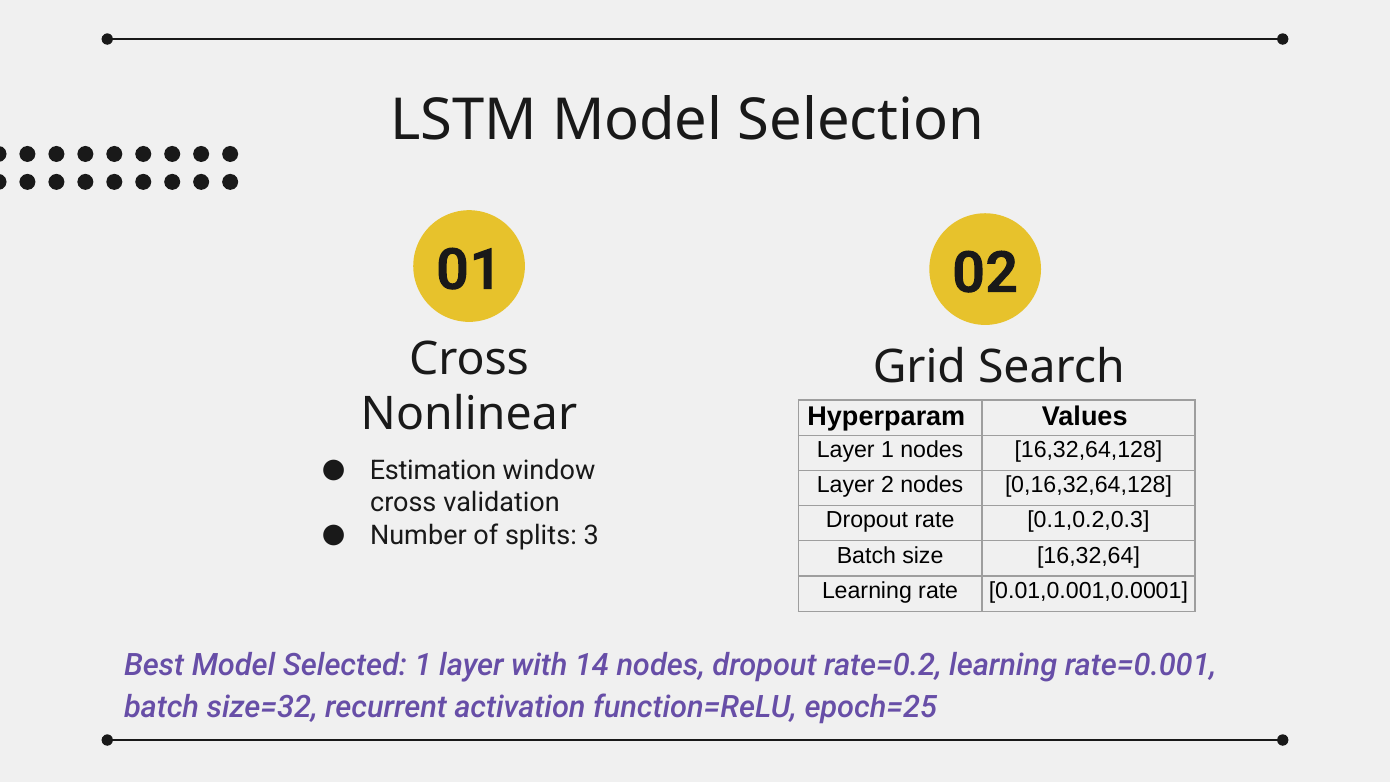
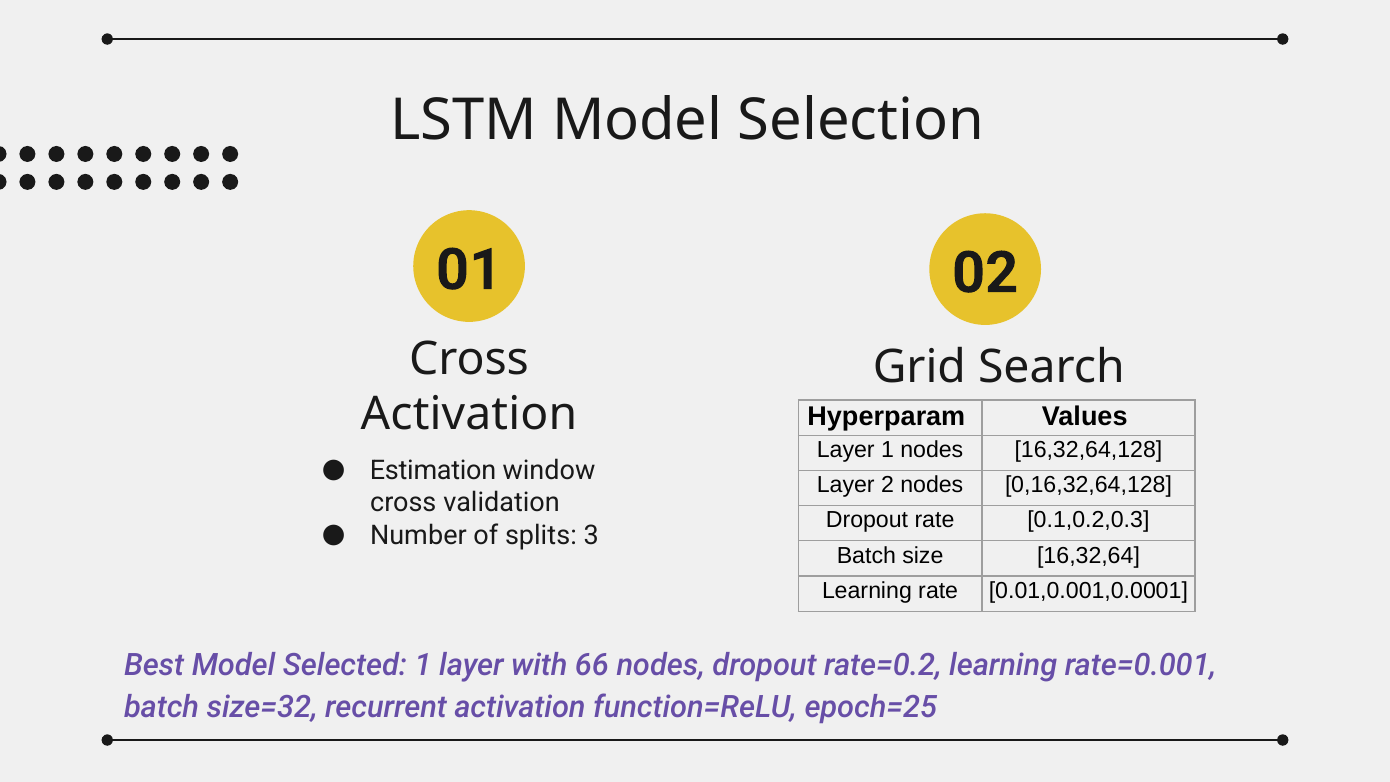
Nonlinear: Nonlinear -> Activation (469, 414)
14: 14 -> 66 (592, 665)
